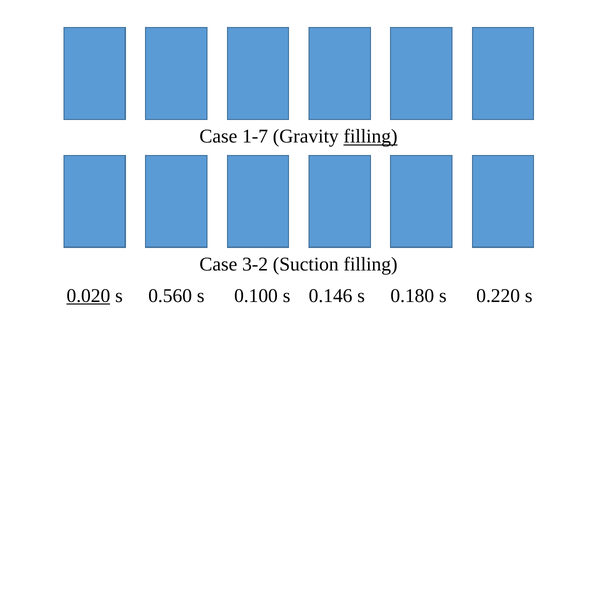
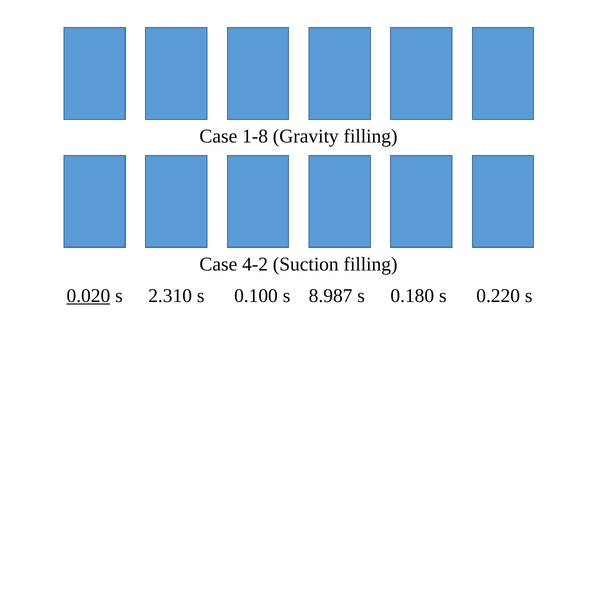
1-7: 1-7 -> 1-8 (255, 136)
filling underline: present -> none (371, 136)
3-2: 3-2 -> 4-2 (255, 264)
0.560: 0.560 -> 2.310 (170, 296)
0.146: 0.146 -> 8.987 (331, 296)
